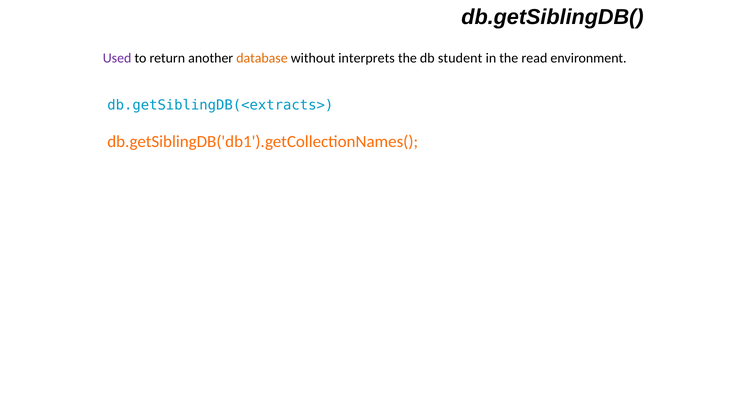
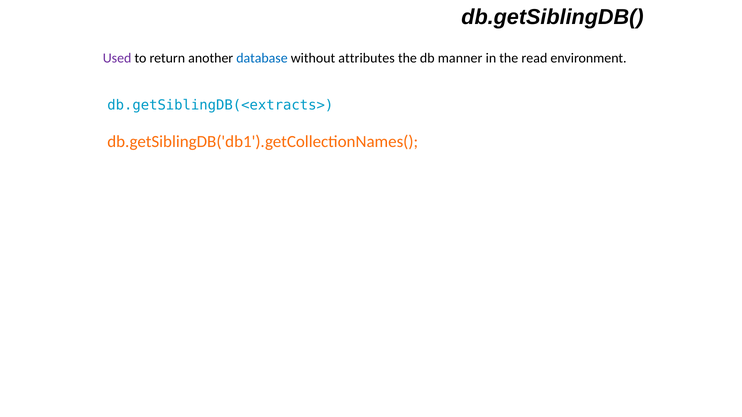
database colour: orange -> blue (262, 58)
interprets: interprets -> attributes (367, 58)
student: student -> manner (460, 58)
